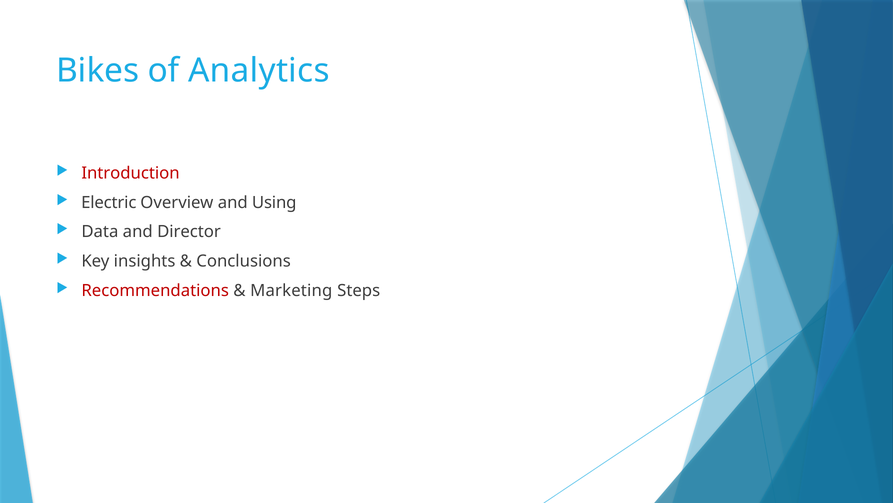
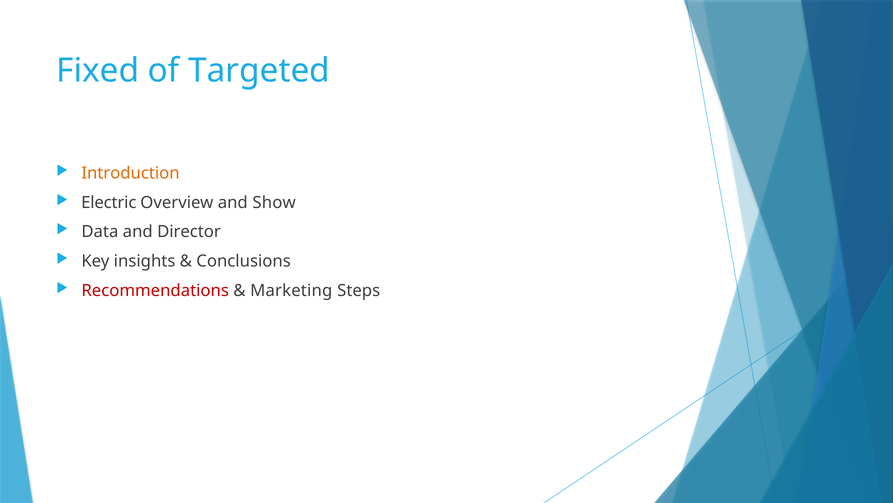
Bikes: Bikes -> Fixed (98, 70)
Analytics: Analytics -> Targeted (259, 70)
Introduction colour: red -> orange (131, 173)
Using: Using -> Show (274, 202)
